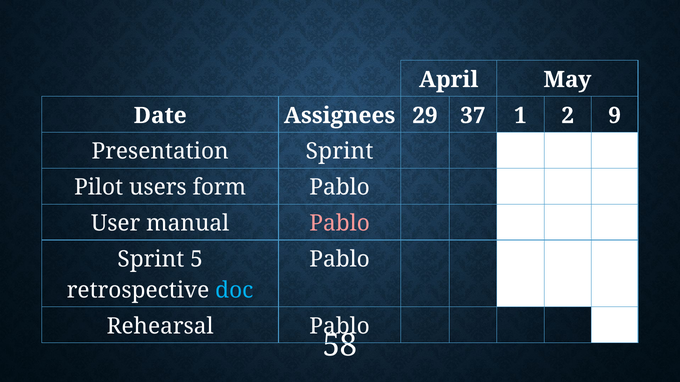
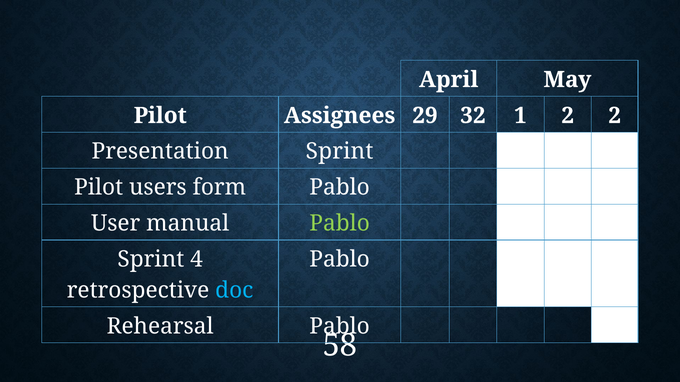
Date: Date -> Pilot (160, 116)
37: 37 -> 32 (473, 116)
2 9: 9 -> 2 (615, 116)
Pablo colour: pink -> light green (340, 224)
5: 5 -> 4 (197, 260)
